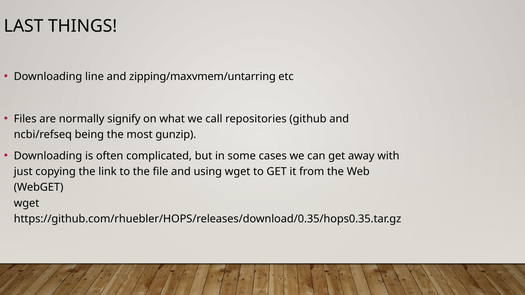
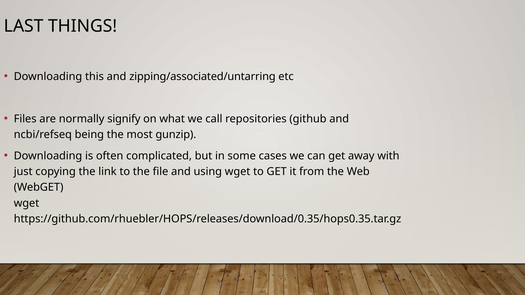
line: line -> this (95, 77)
zipping/maxvmem/untarring: zipping/maxvmem/untarring -> zipping/associated/untarring (202, 77)
